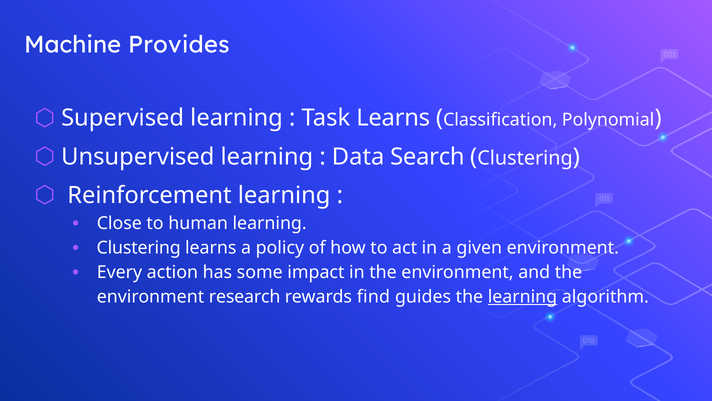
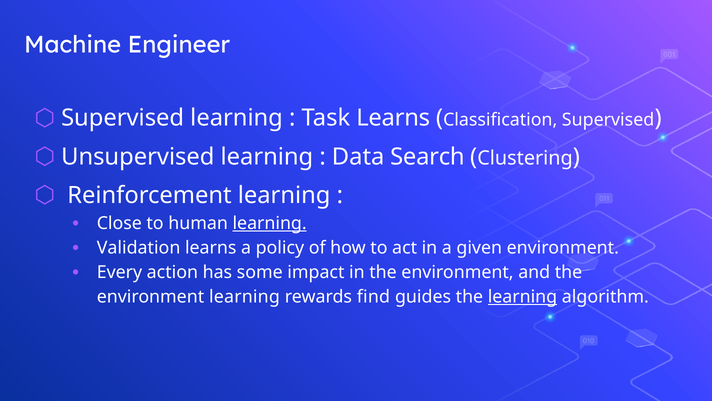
Provides: Provides -> Engineer (179, 45)
Classification Polynomial: Polynomial -> Supervised (608, 120)
learning underline: none -> present (270, 223)
Clustering: Clustering -> Validation (139, 247)
environment research: research -> learning (244, 297)
